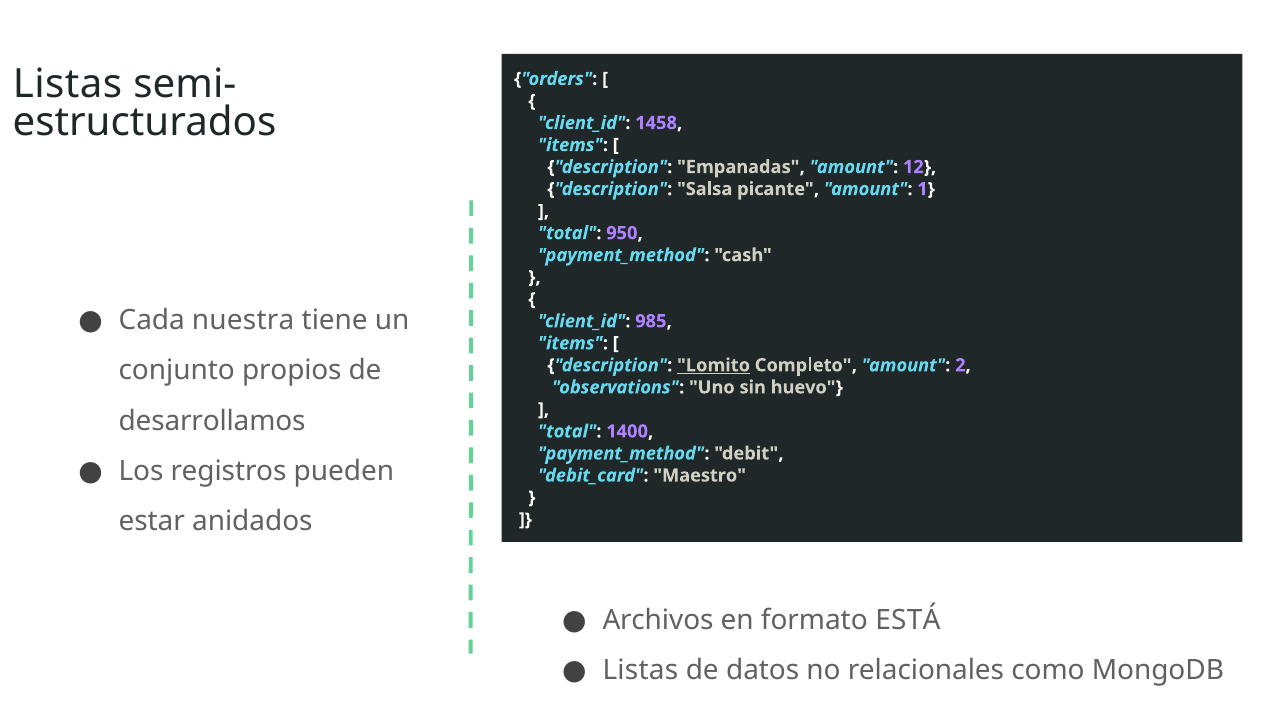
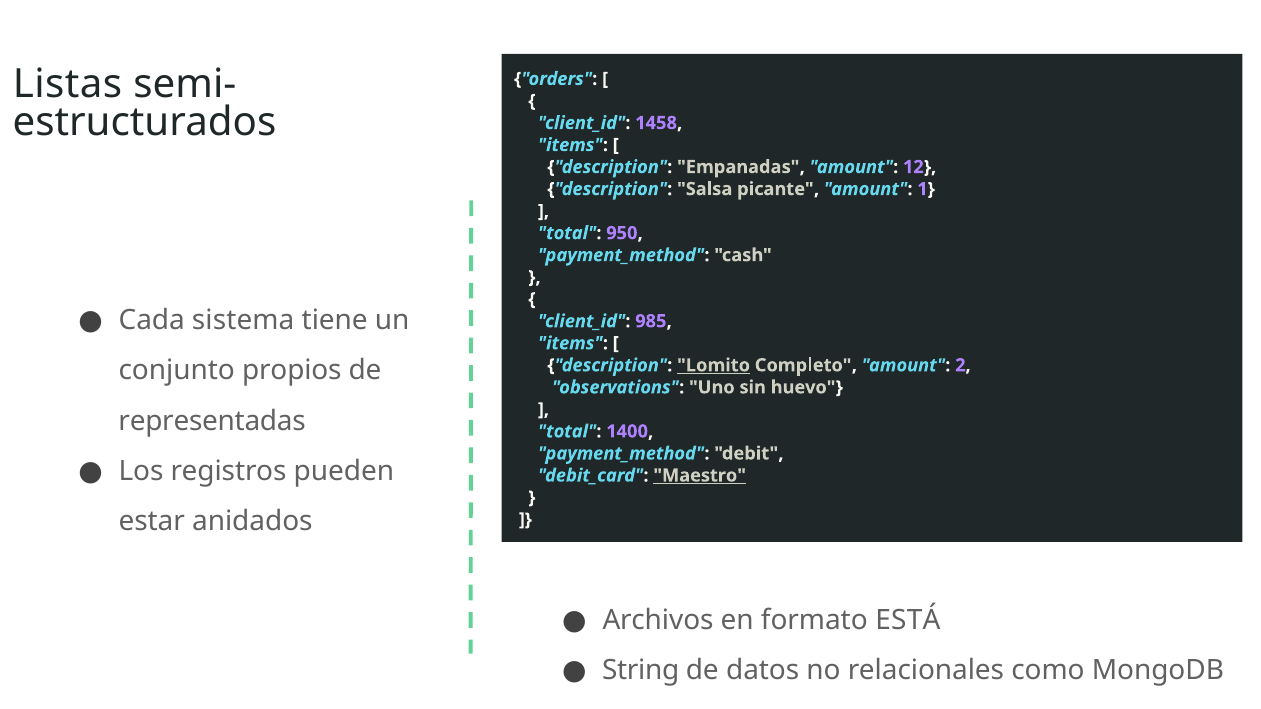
nuestra: nuestra -> sistema (243, 320)
desarrollamos: desarrollamos -> representadas (212, 421)
Maestro underline: none -> present (700, 476)
Listas: Listas -> String (641, 671)
